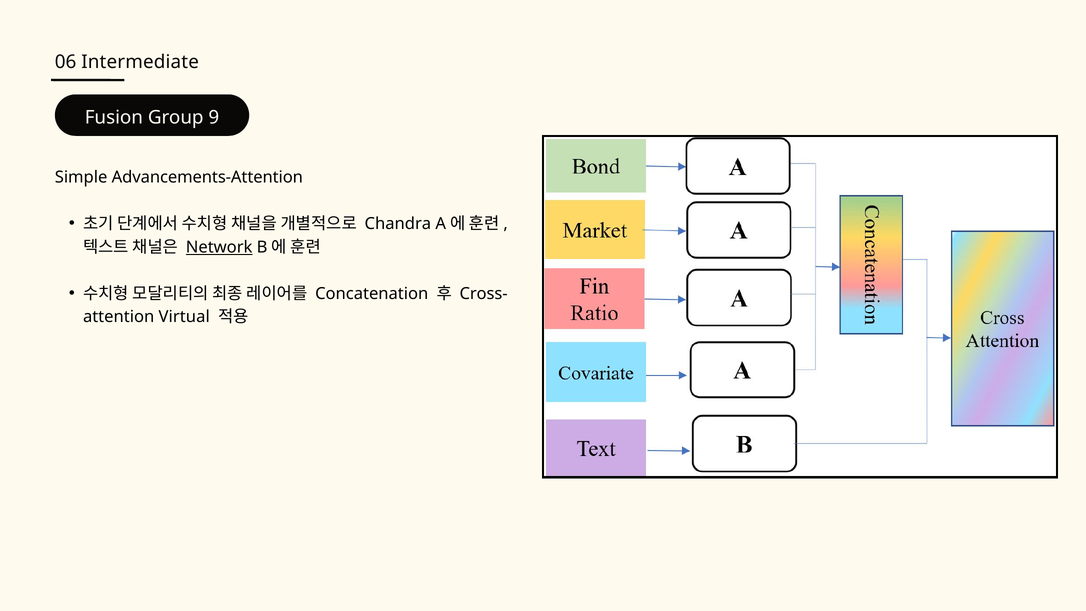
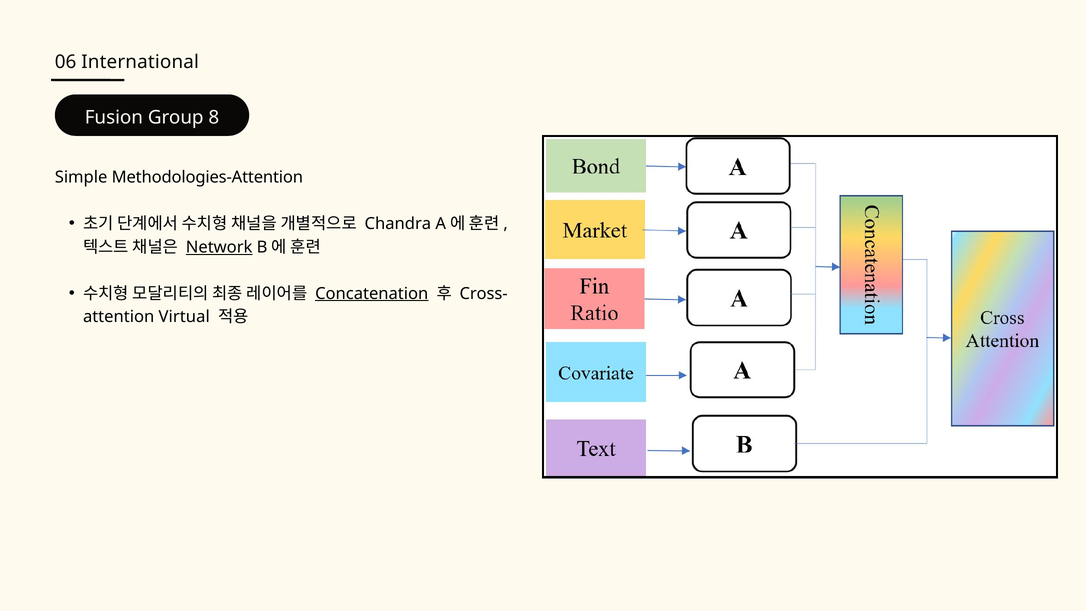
Intermediate: Intermediate -> International (140, 62)
9: 9 -> 8 (214, 118)
Advancements-Attention: Advancements-Attention -> Methodologies-Attention (207, 177)
Concatenation underline: none -> present (372, 294)
